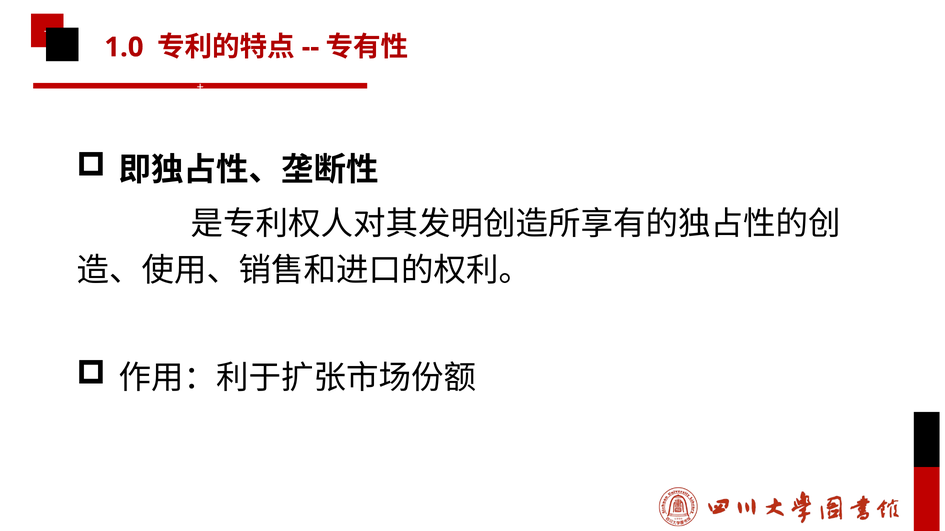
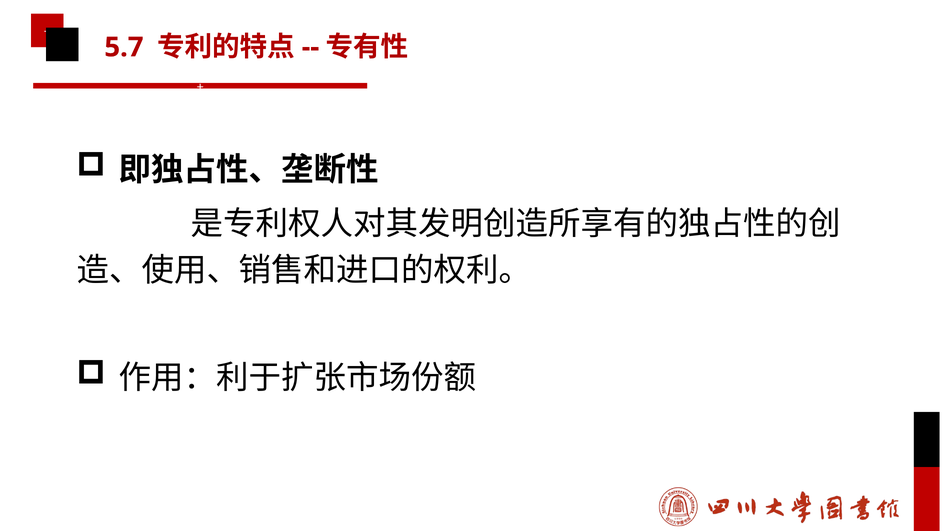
1.0: 1.0 -> 5.7 (124, 47)
